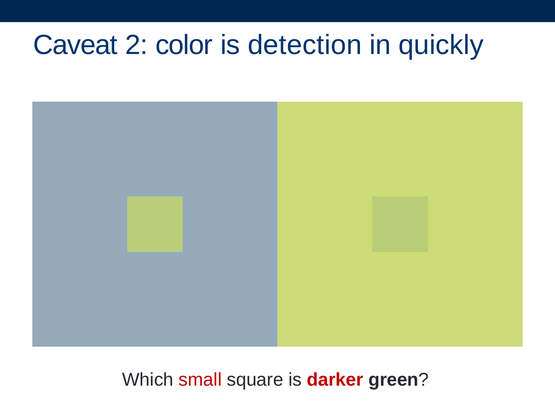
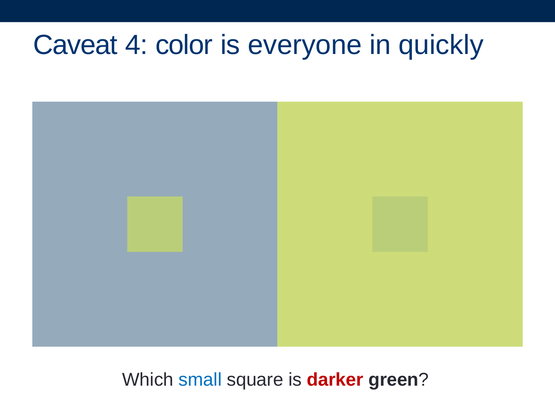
2: 2 -> 4 (137, 45)
detection: detection -> everyone (305, 45)
small colour: red -> blue (200, 380)
